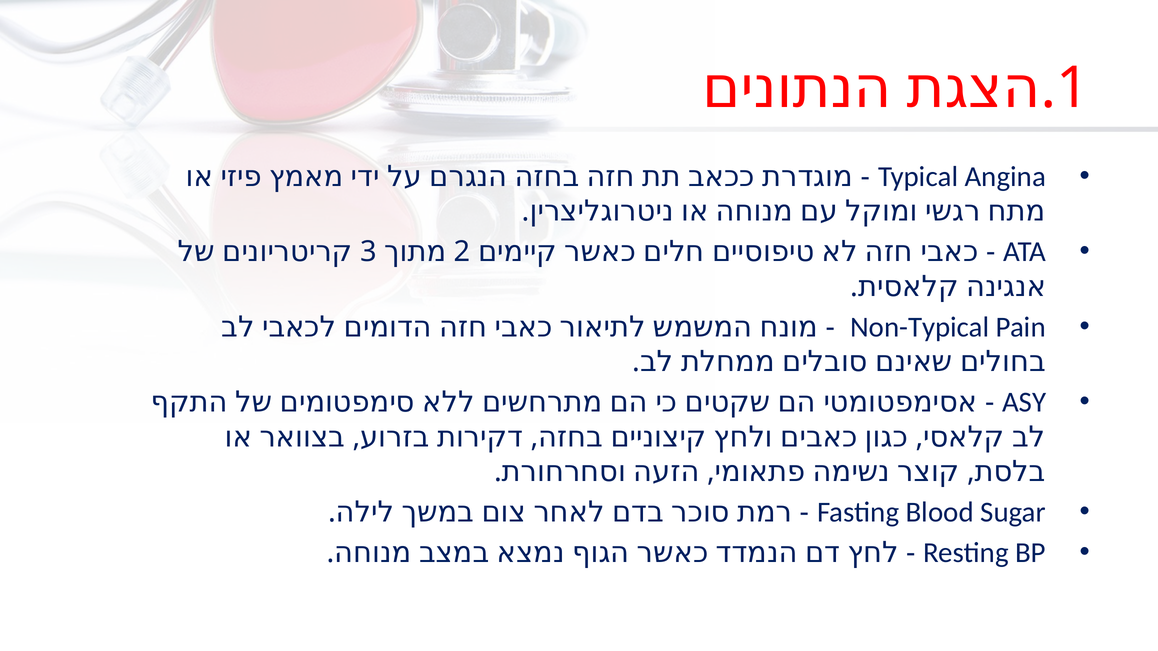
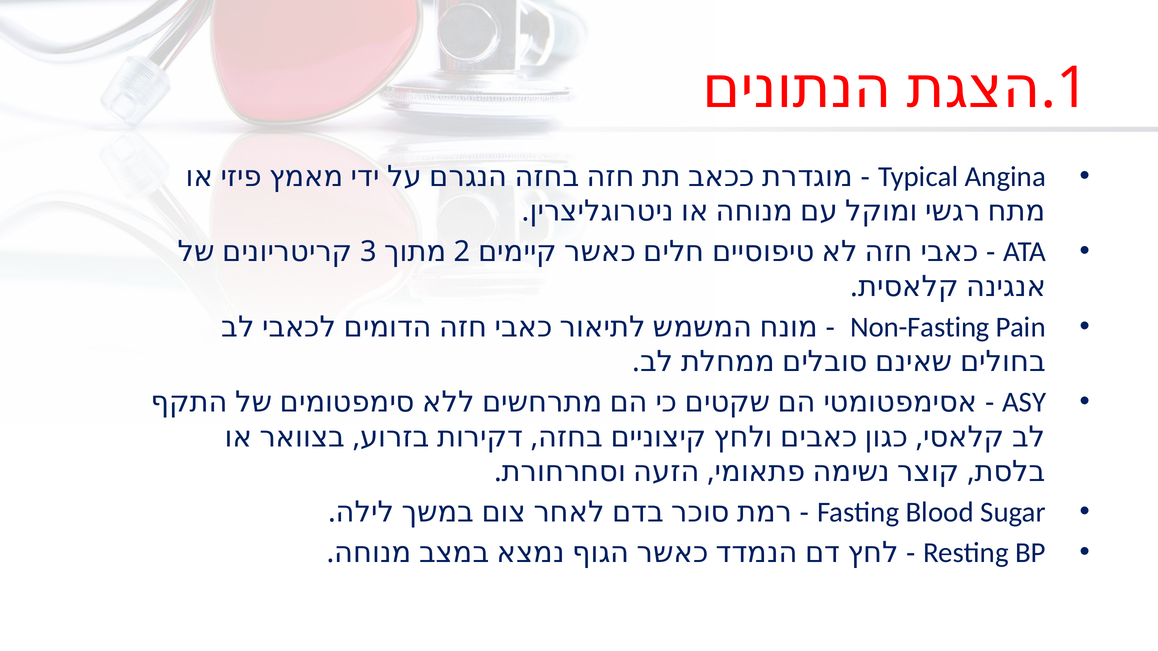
Non-Typical: Non-Typical -> Non-Fasting (920, 327)
